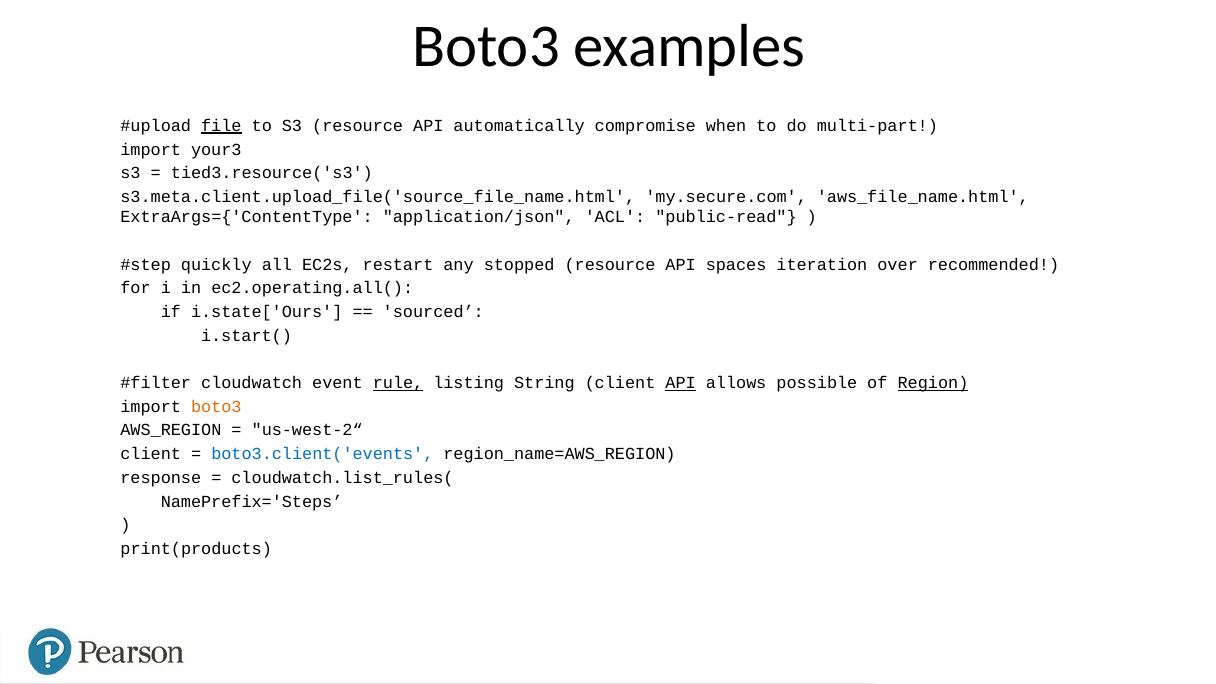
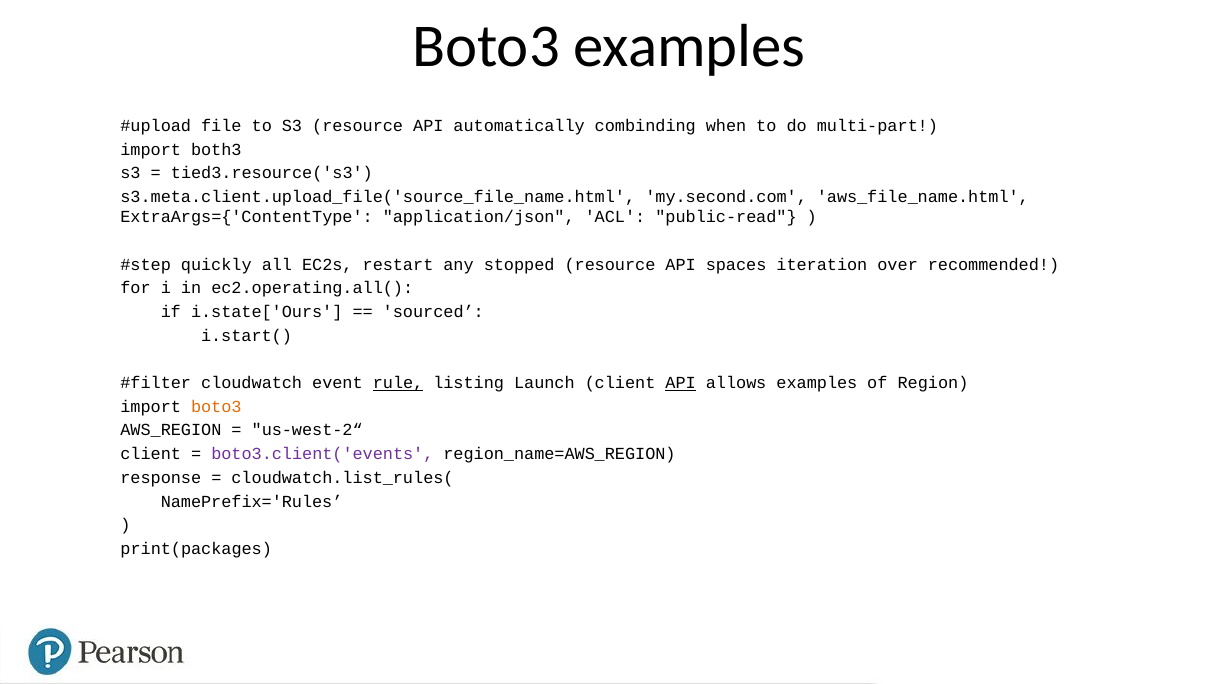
file underline: present -> none (221, 126)
compromise: compromise -> combinding (645, 126)
your3: your3 -> both3 (216, 149)
my.secure.com: my.secure.com -> my.second.com (726, 197)
String: String -> Launch (544, 383)
allows possible: possible -> examples (817, 383)
Region underline: present -> none (933, 383)
boto3.client('events colour: blue -> purple (322, 454)
NamePrefix='Steps: NamePrefix='Steps -> NamePrefix='Rules (252, 502)
print(products: print(products -> print(packages (196, 549)
